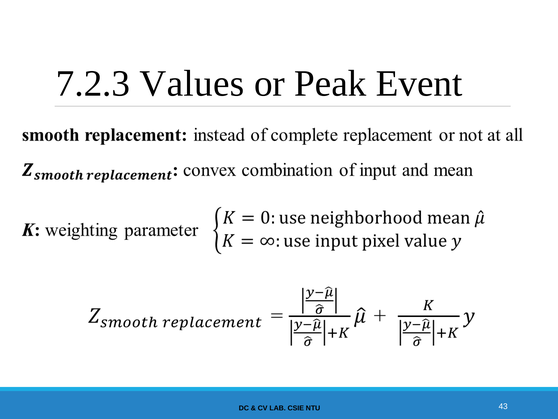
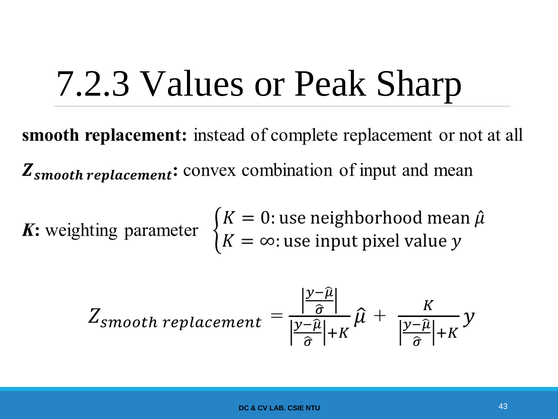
Event: Event -> Sharp (419, 83)
